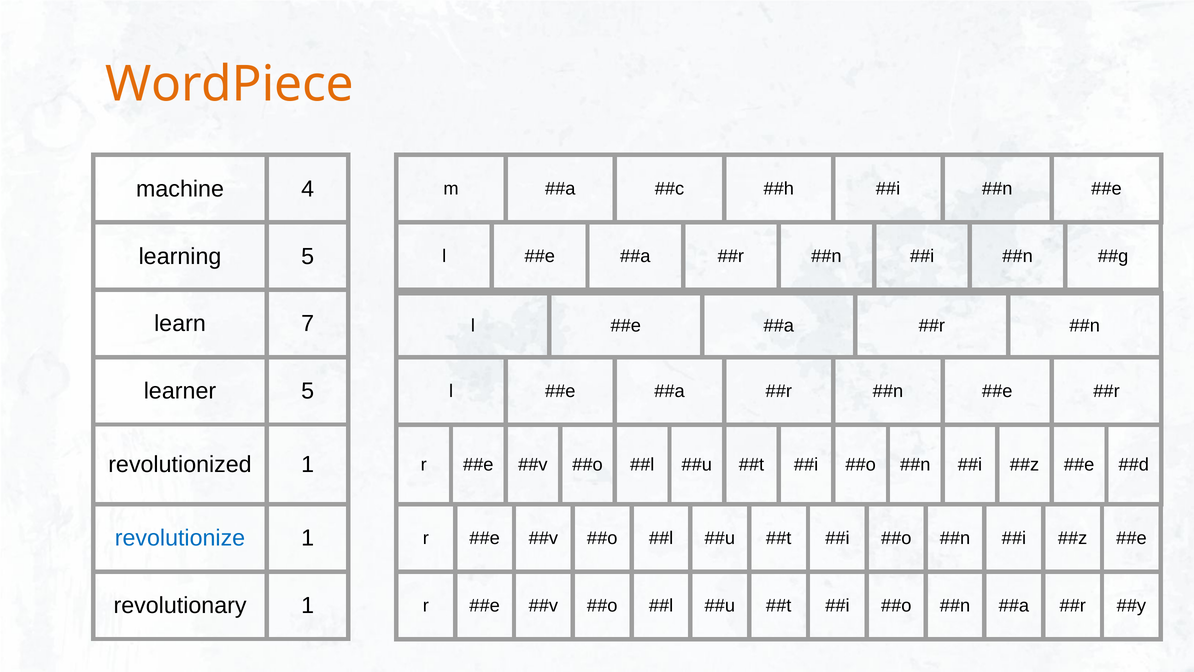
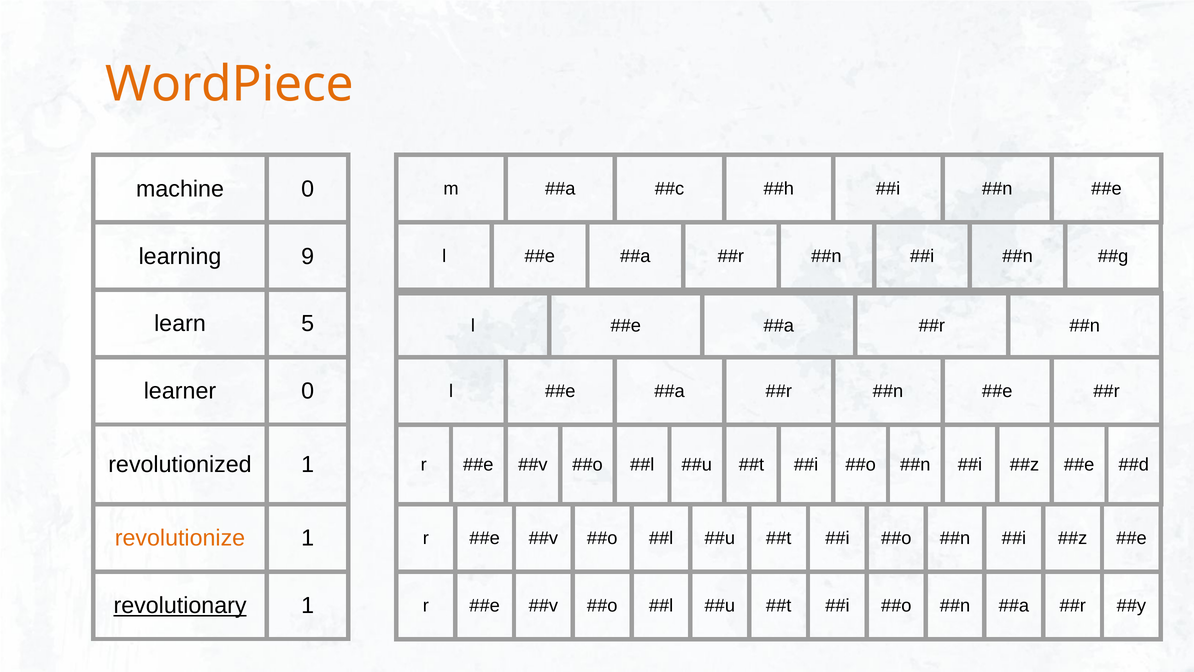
machine 4: 4 -> 0 (308, 189)
learning 5: 5 -> 9 (308, 256)
7: 7 -> 5 (308, 324)
learner 5: 5 -> 0 (308, 391)
revolutionize colour: blue -> orange (180, 538)
revolutionary underline: none -> present (180, 605)
